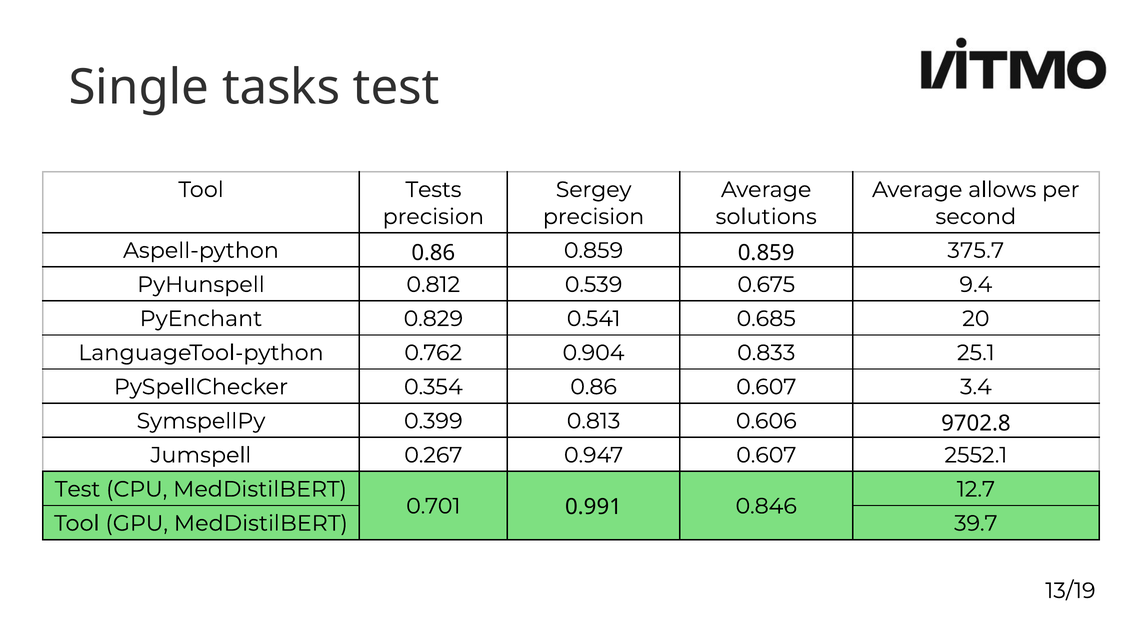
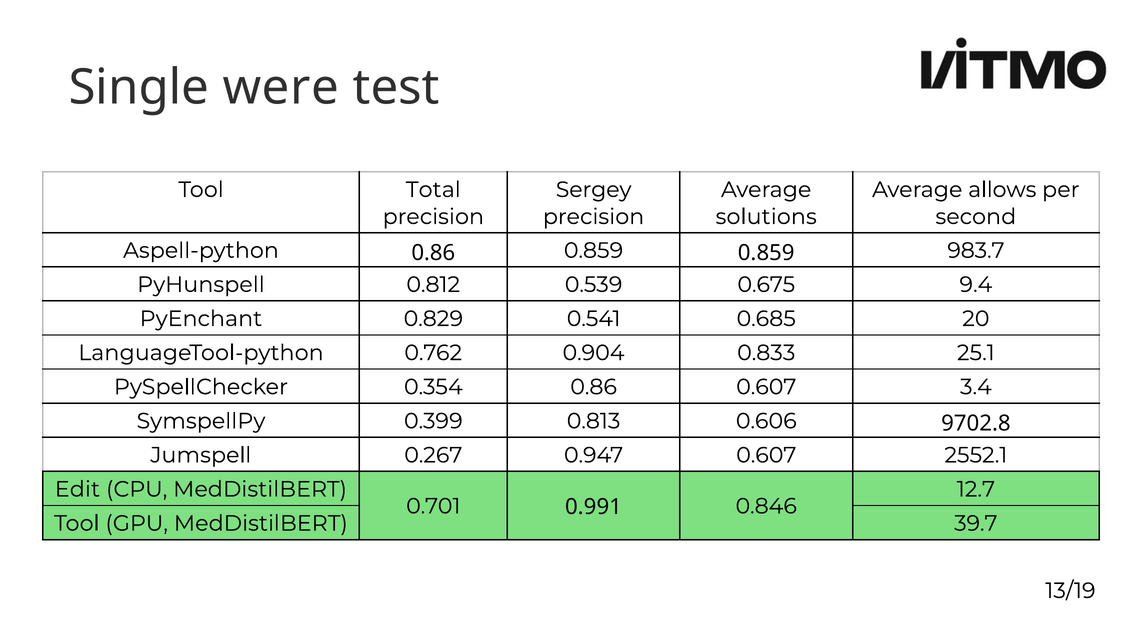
tasks: tasks -> were (281, 88)
Tests: Tests -> Total (433, 190)
375.7: 375.7 -> 983.7 (976, 251)
Test: Test -> Edit (77, 490)
